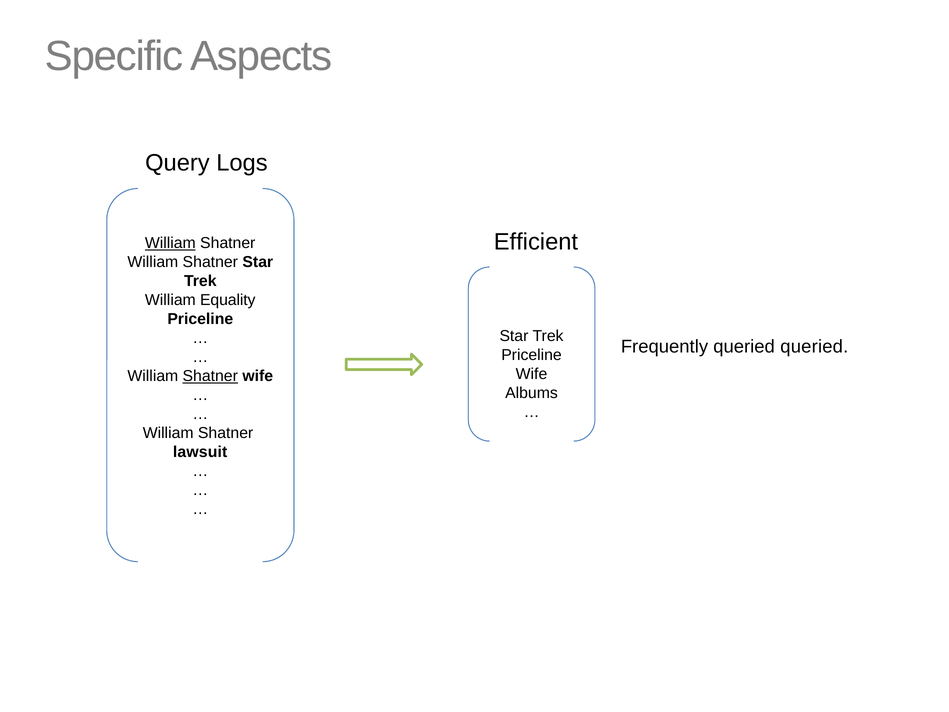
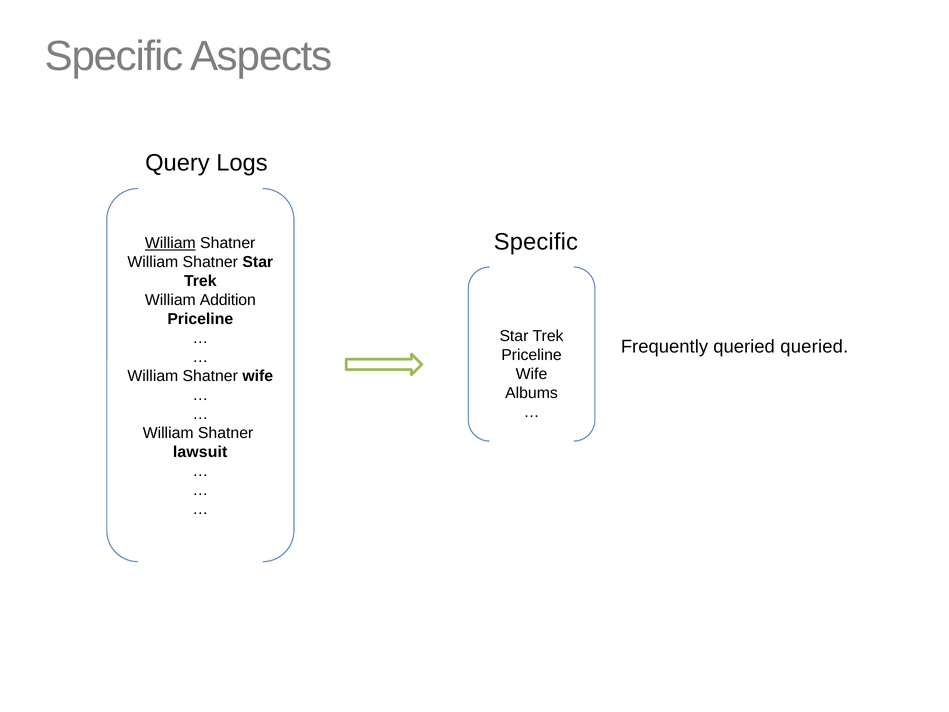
Efficient: Efficient -> Specific (536, 242)
Equality: Equality -> Addition (228, 300)
Shatner underline: present -> none (210, 376)
